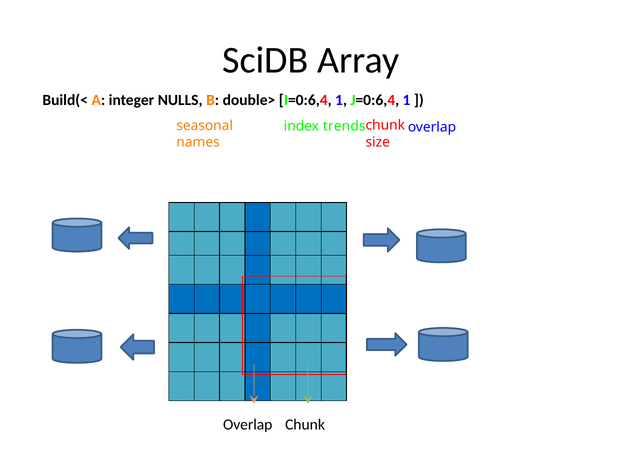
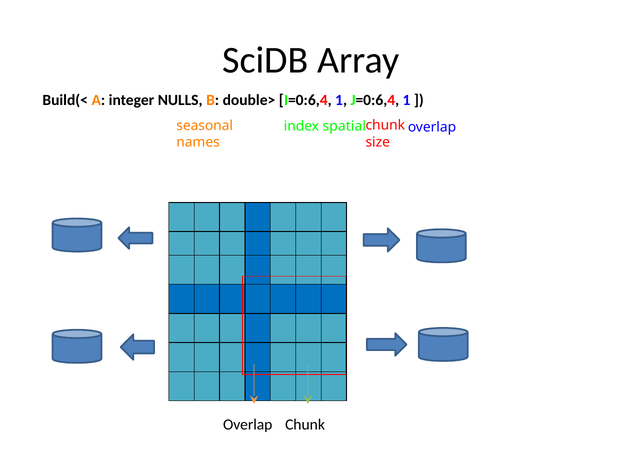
trends: trends -> spatial (344, 126)
